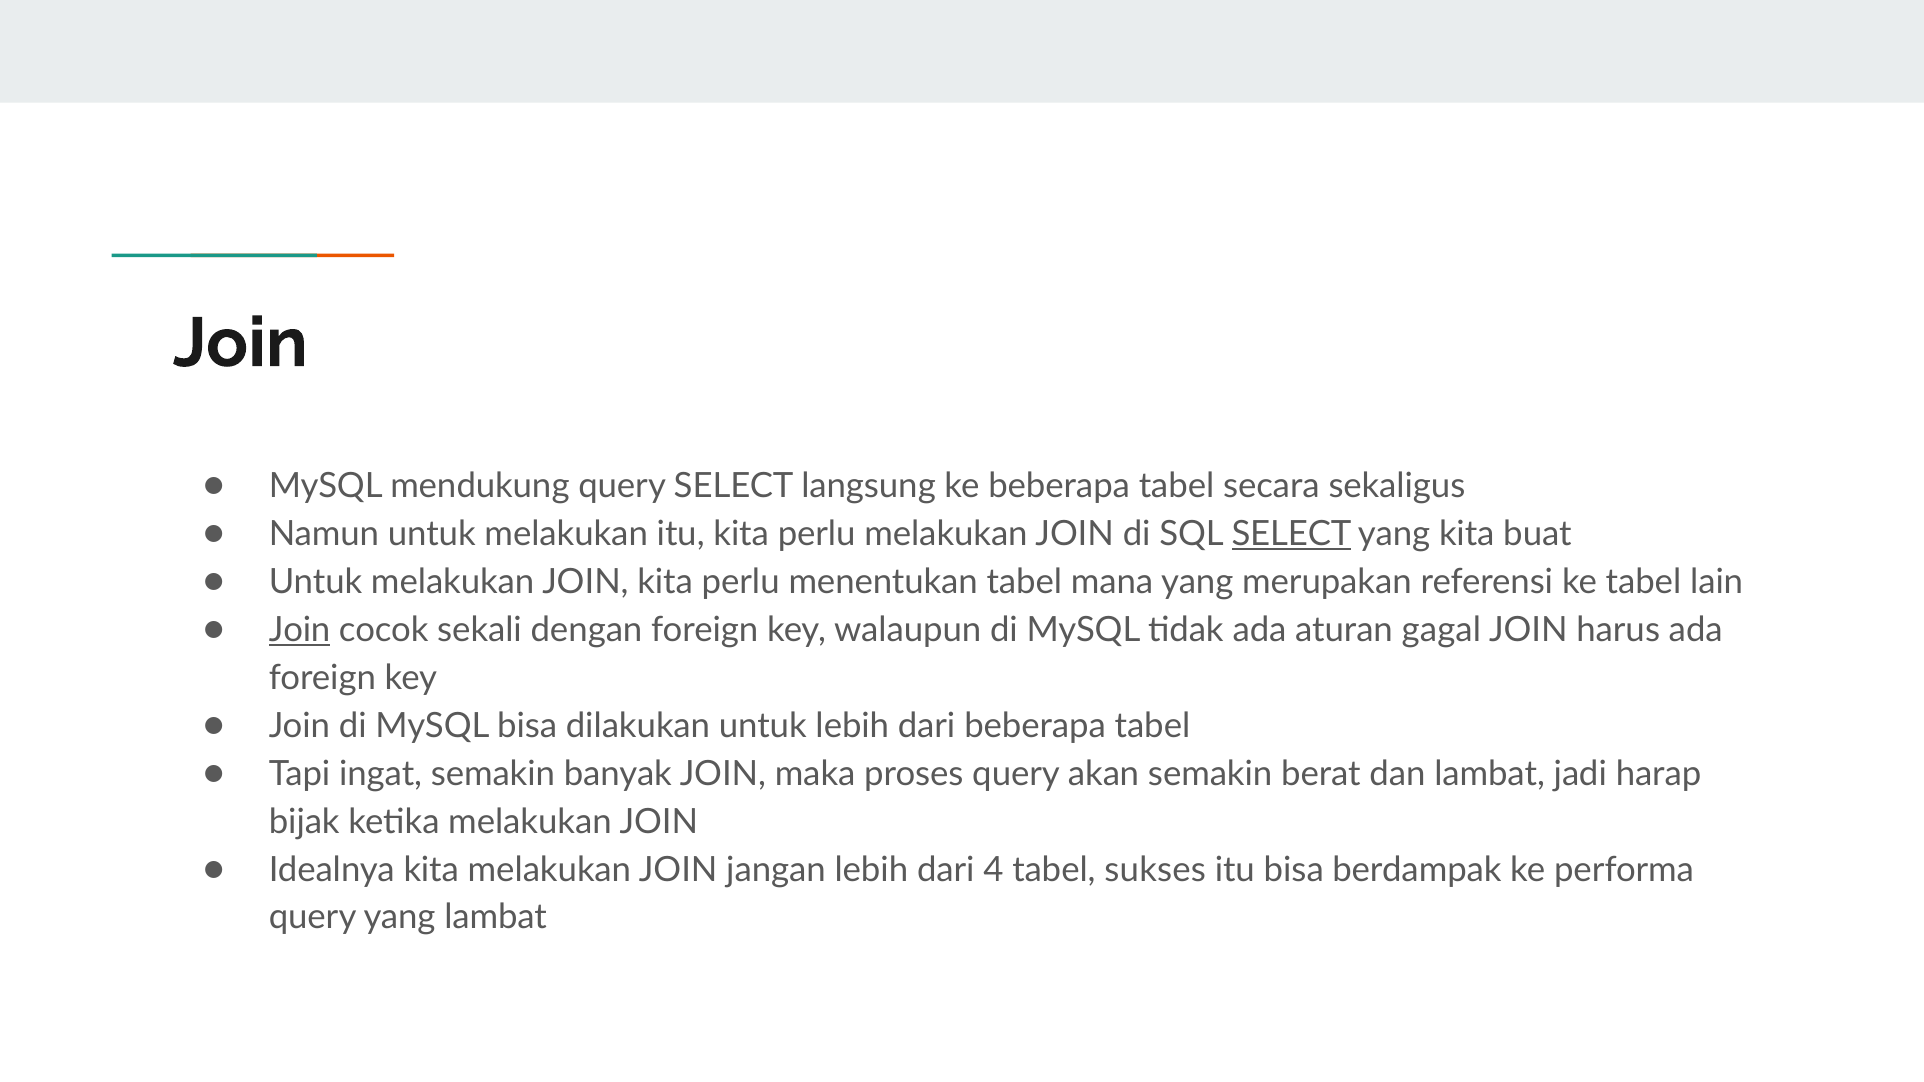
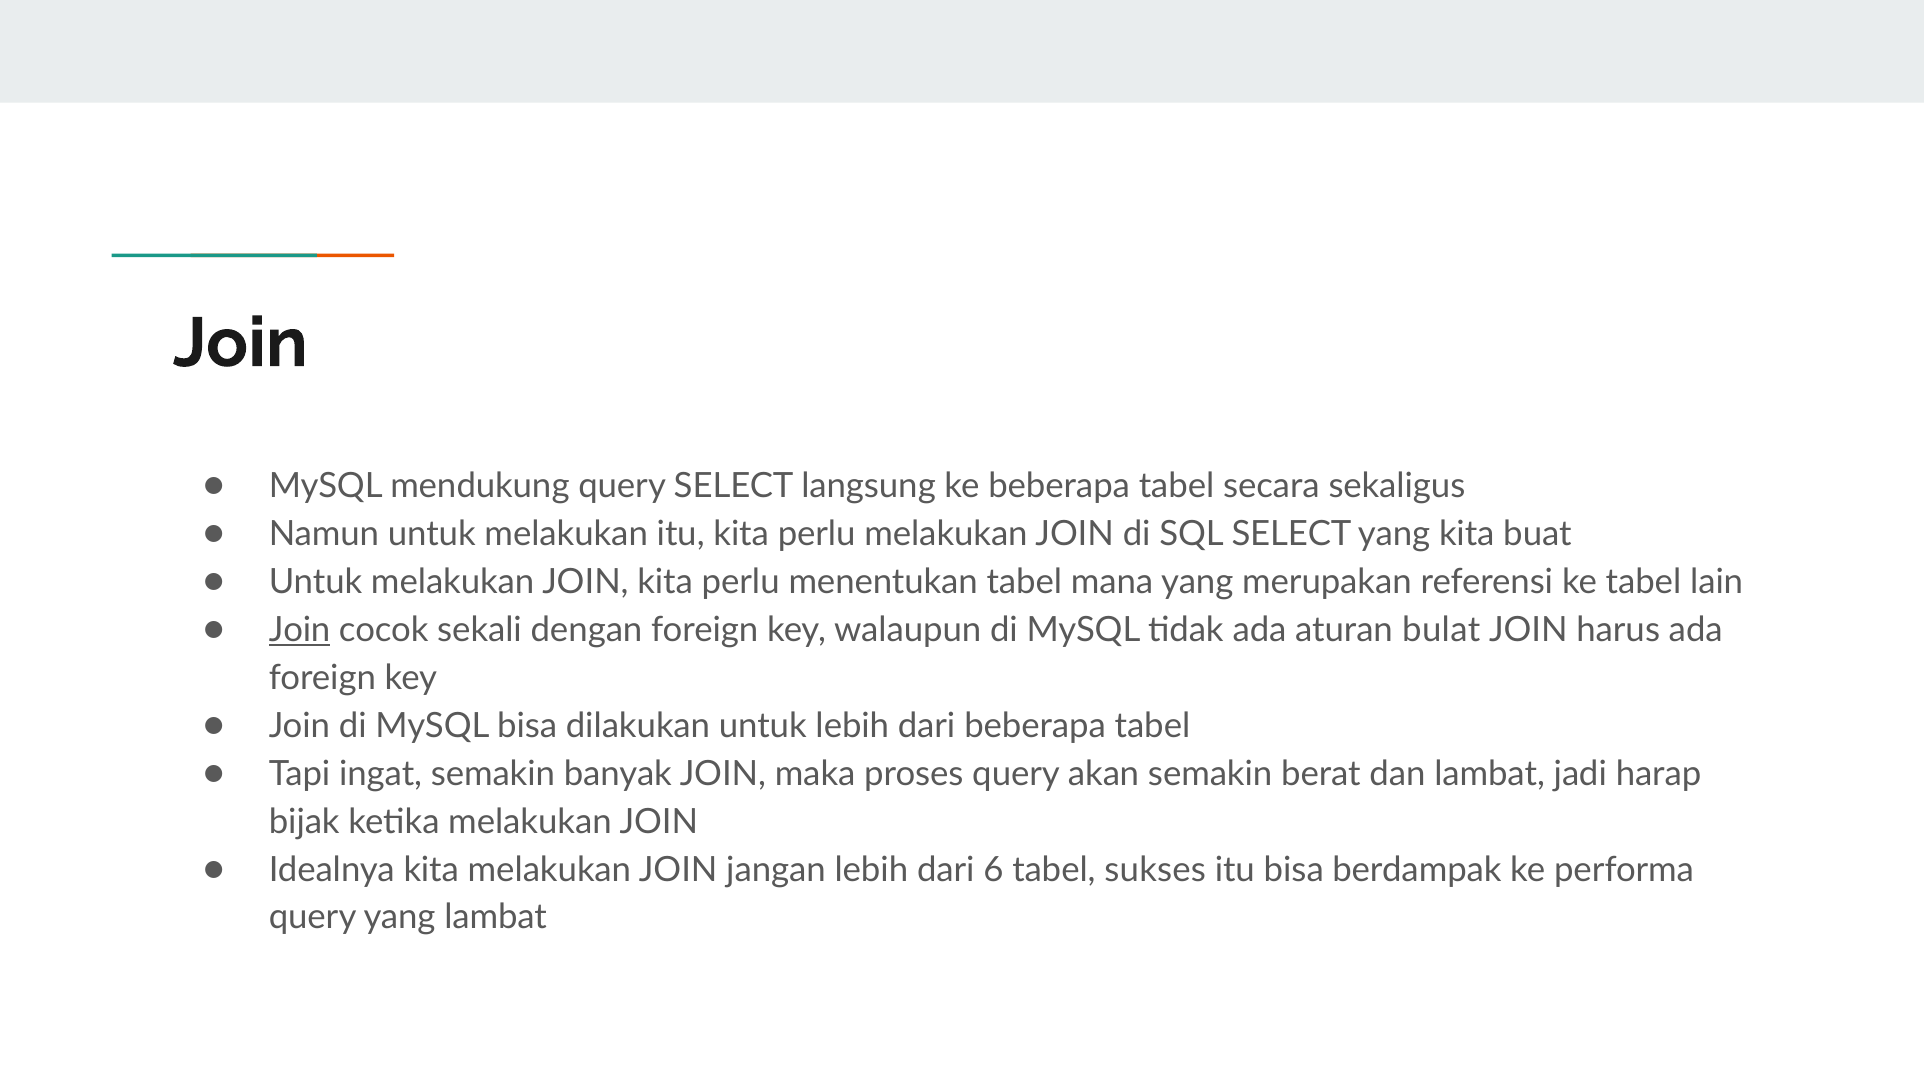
SELECT underline: present -> none (1291, 534)
gagal: gagal -> bulat (1441, 630)
4: 4 -> 6 (994, 870)
